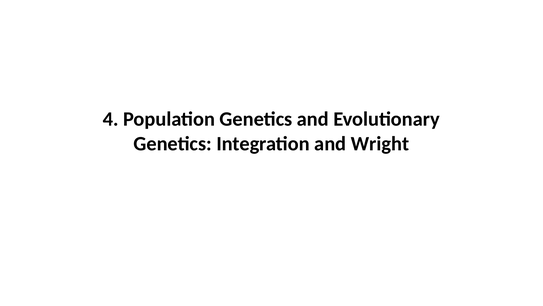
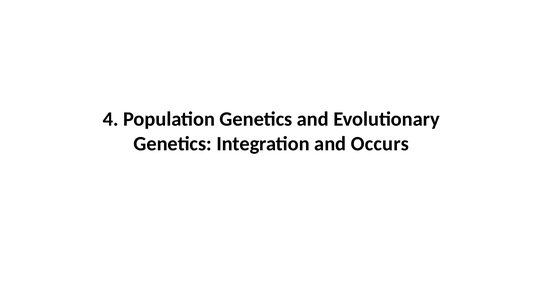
Wright: Wright -> Occurs (380, 143)
